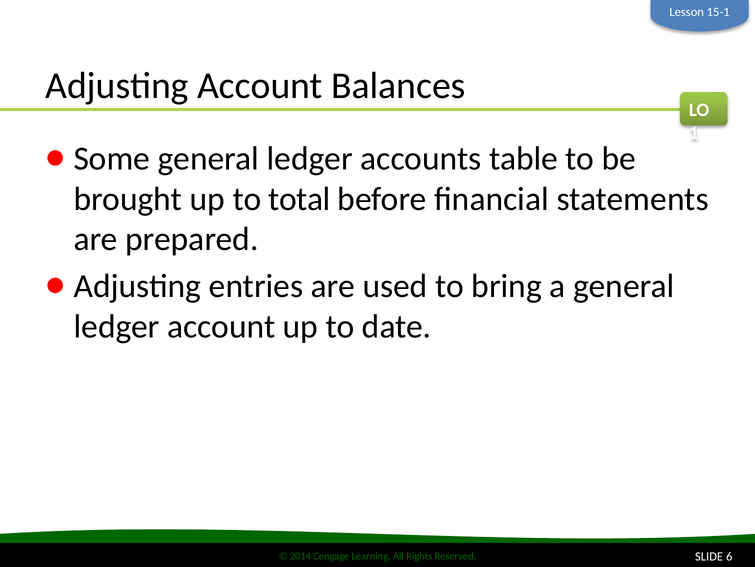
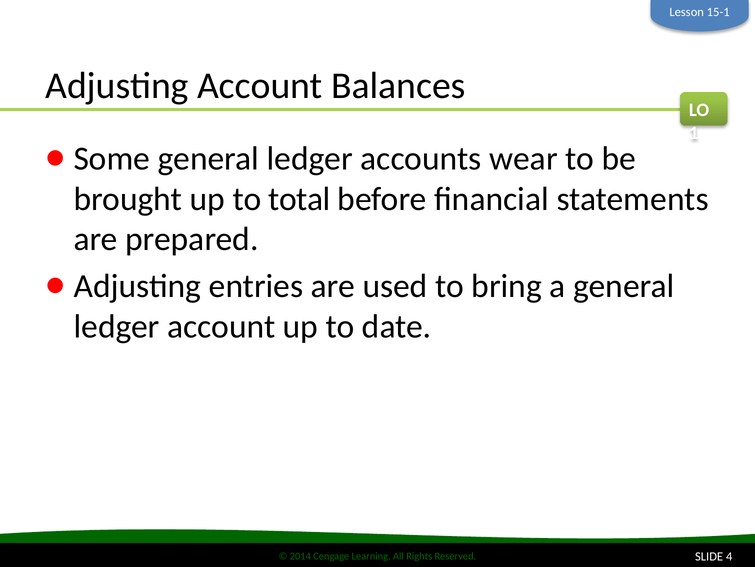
table: table -> wear (523, 158)
6: 6 -> 4 (729, 556)
